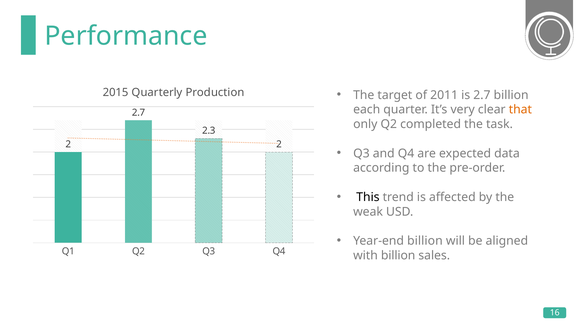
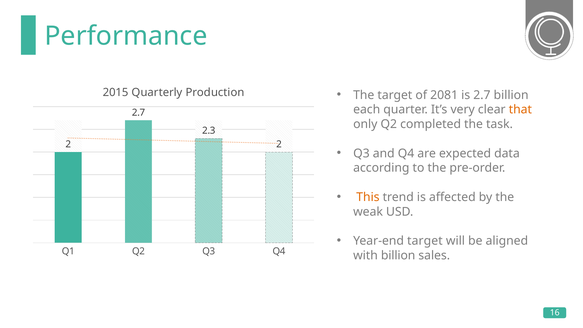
2011: 2011 -> 2081 (444, 95)
This colour: black -> orange (368, 197)
Year-end billion: billion -> target (425, 241)
